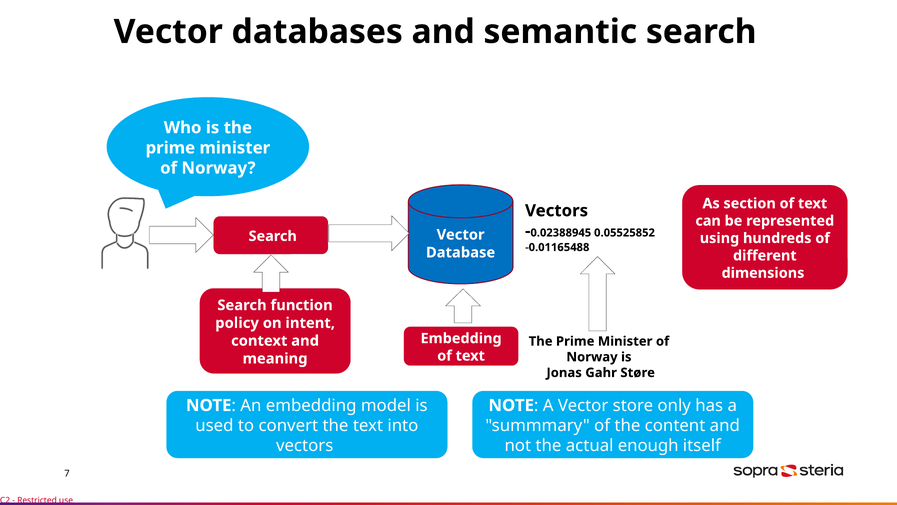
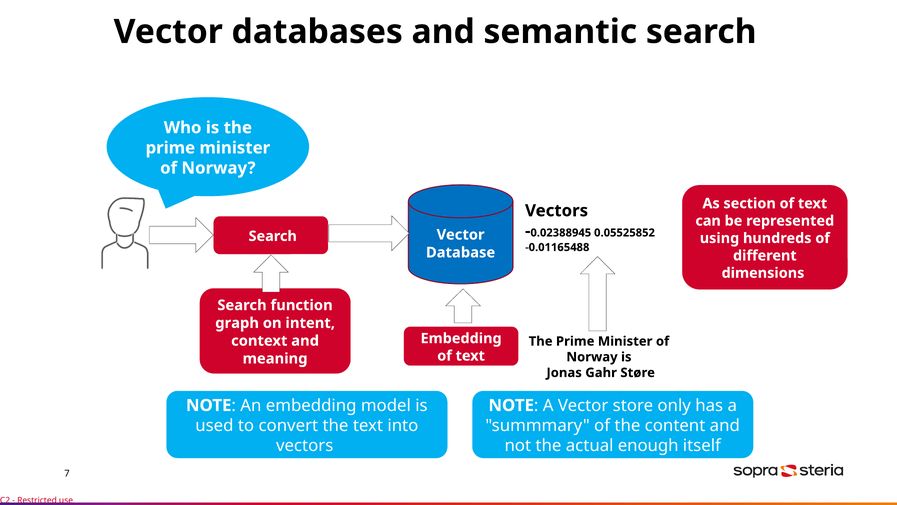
policy: policy -> graph (237, 323)
